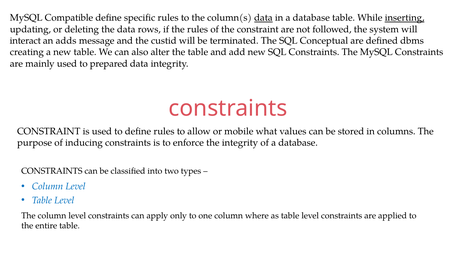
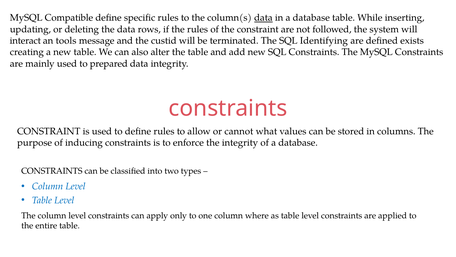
inserting underline: present -> none (405, 18)
adds: adds -> tools (66, 41)
Conceptual: Conceptual -> Identifying (324, 41)
dbms: dbms -> exists (412, 41)
mobile: mobile -> cannot (239, 131)
